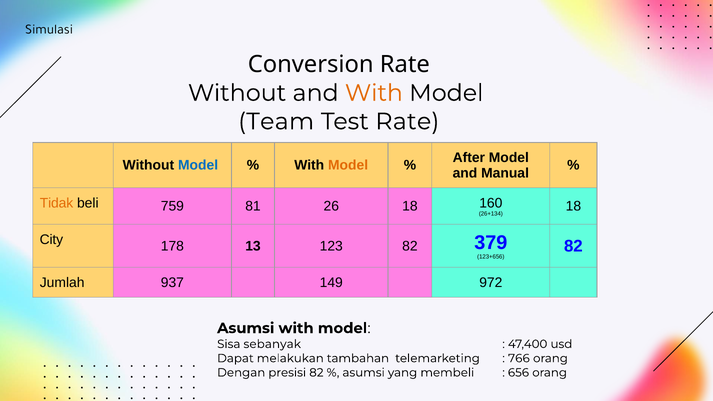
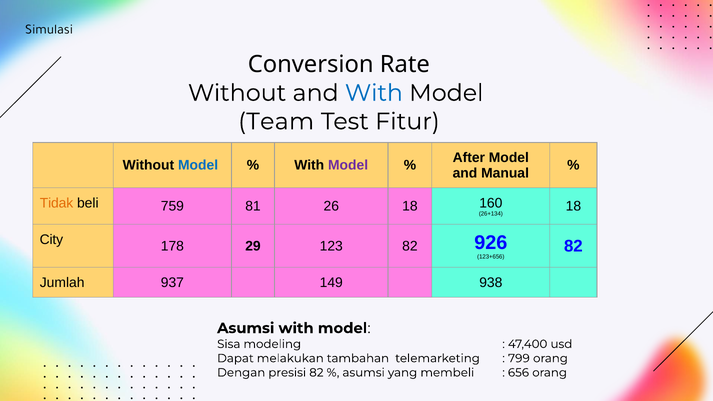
With colour: orange -> blue (374, 93)
Test Rate: Rate -> Fitur (407, 122)
Model colour: orange -> purple (348, 165)
13: 13 -> 29 (253, 246)
379: 379 -> 926 (491, 243)
972: 972 -> 938 (491, 283)
sebanyak: sebanyak -> modeling (272, 344)
766: 766 -> 799 (519, 358)
